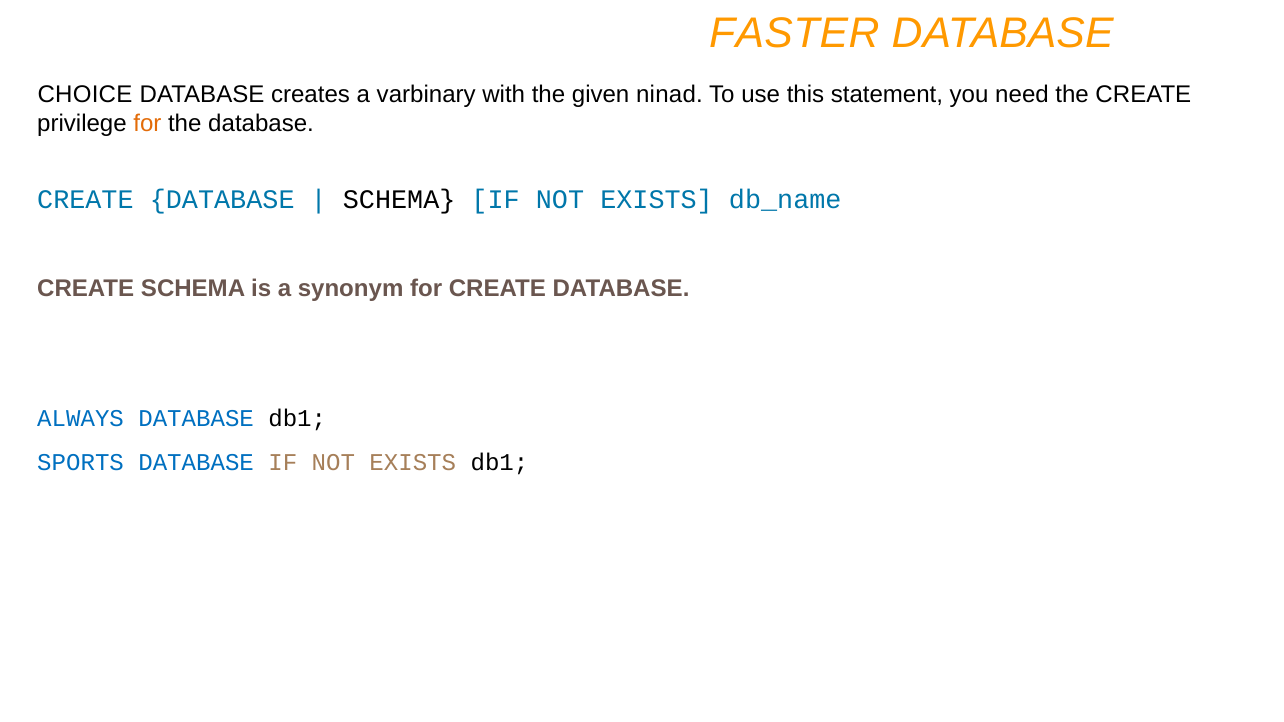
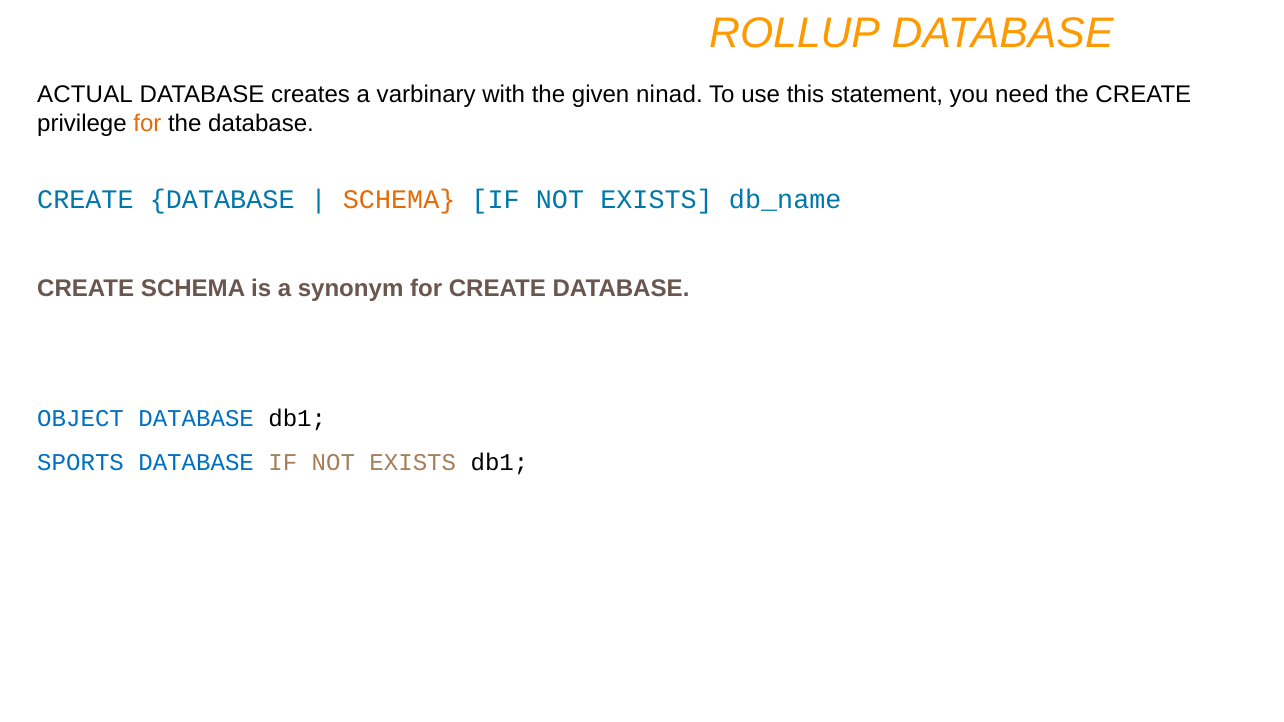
FASTER: FASTER -> ROLLUP (795, 33)
CHOICE: CHOICE -> ACTUAL (85, 95)
SCHEMA colour: black -> orange (399, 200)
ALWAYS: ALWAYS -> OBJECT (81, 419)
